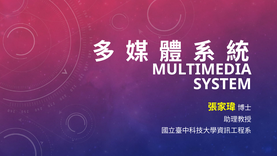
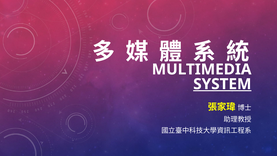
SYSTEM underline: none -> present (222, 84)
